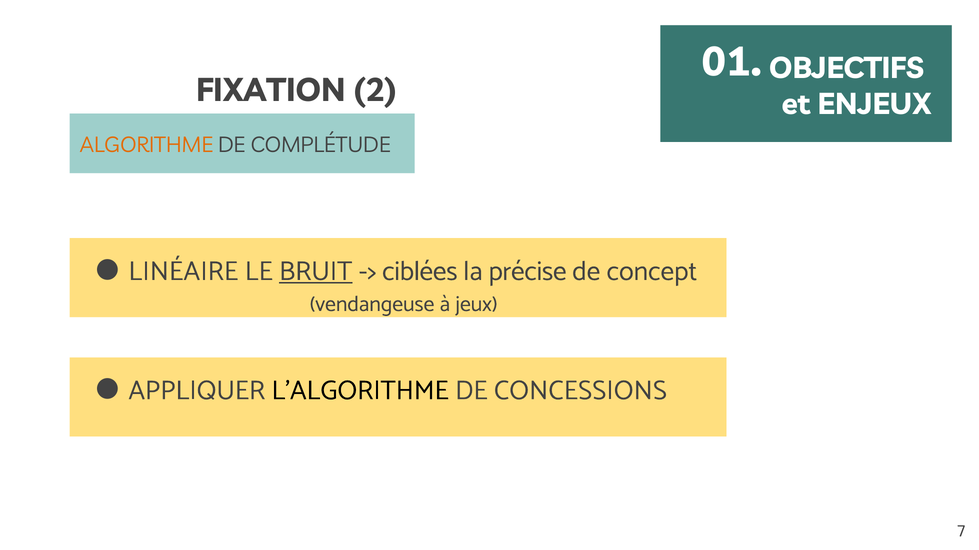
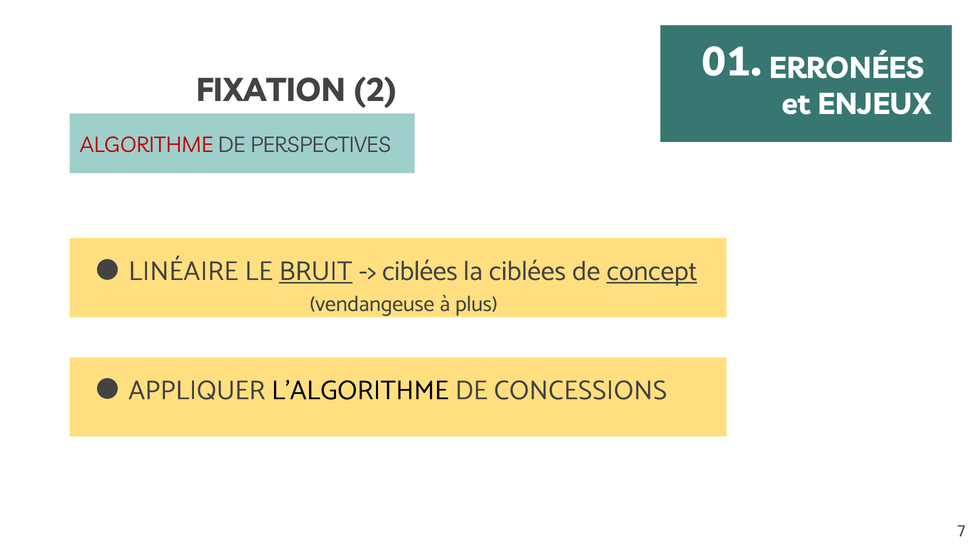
OBJECTIFS: OBJECTIFS -> ERRONÉES (847, 69)
ALGORITHME colour: orange -> red (146, 145)
COMPLÉTUDE: COMPLÉTUDE -> PERSPECTIVES (321, 145)
la précise: précise -> ciblées (527, 271)
concept underline: none -> present (652, 271)
jeux: jeux -> plus (476, 304)
